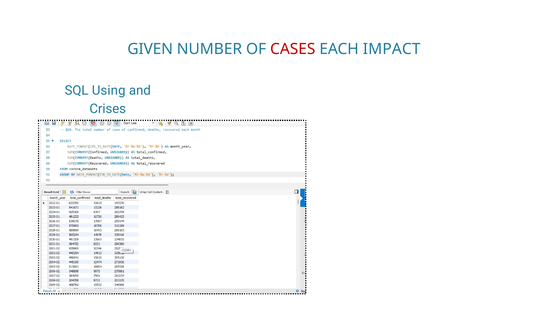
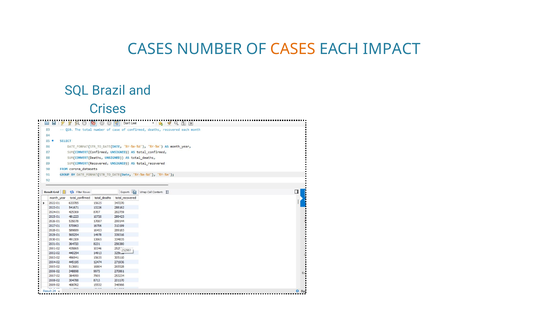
GIVEN: GIVEN -> CASES (150, 49)
CASES colour: red -> orange (293, 49)
Using: Using -> Brazil (109, 91)
